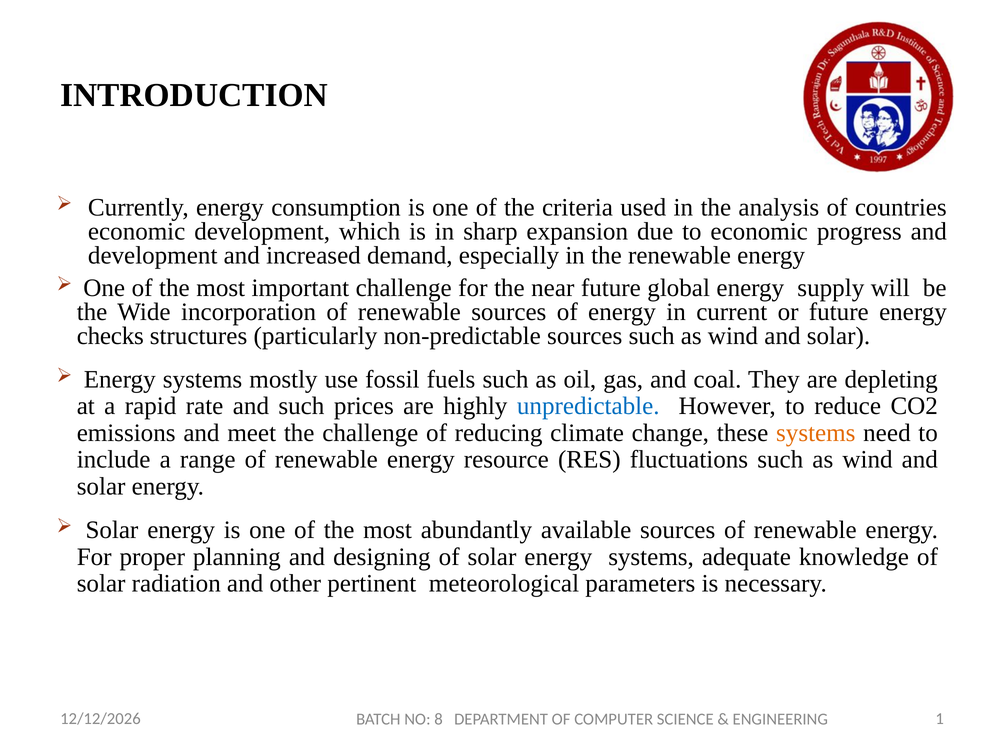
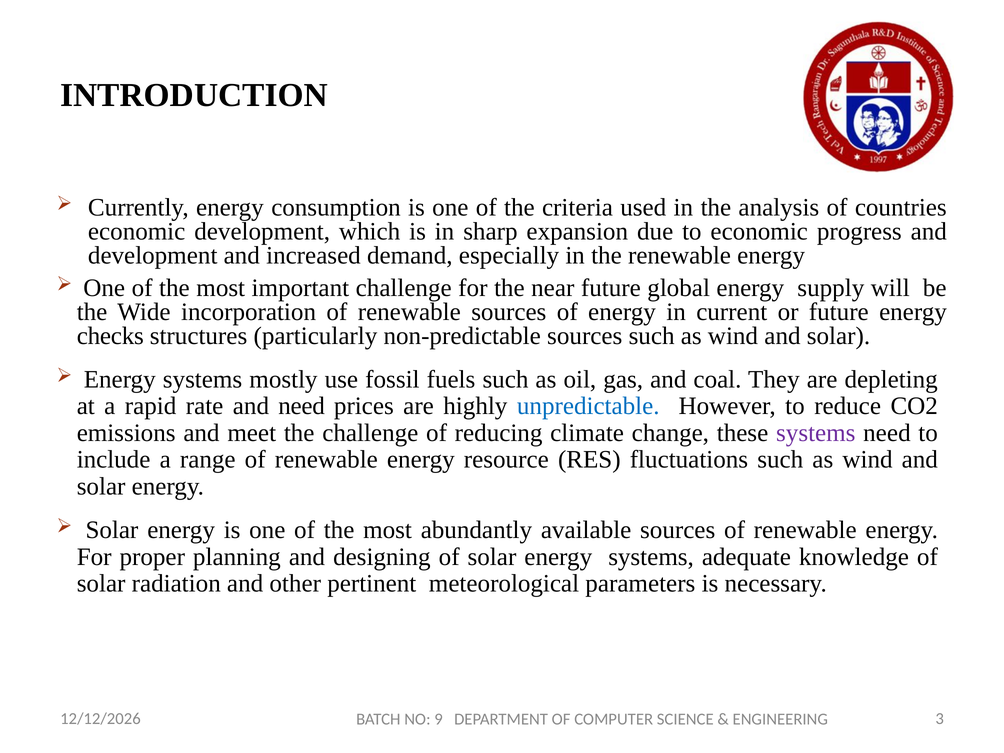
and such: such -> need (302, 406)
systems colour: orange -> purple (816, 433)
1: 1 -> 3 (940, 719)
8: 8 -> 9 (439, 719)
